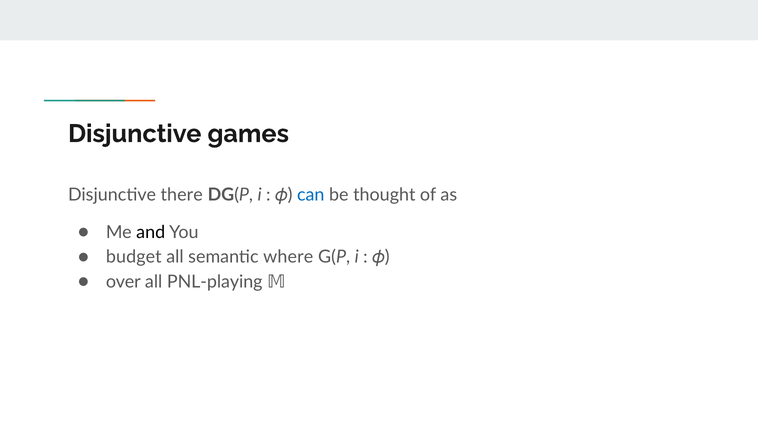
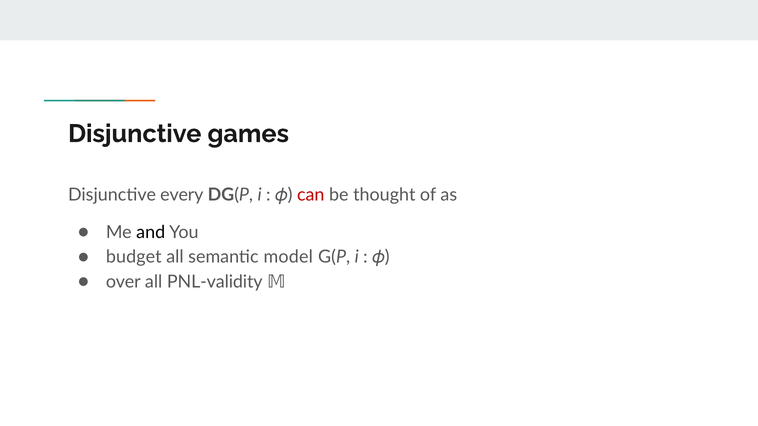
there: there -> every (182, 195)
can colour: blue -> red (311, 195)
where: where -> model (288, 257)
PNL-playing: PNL-playing -> PNL-validity (215, 282)
